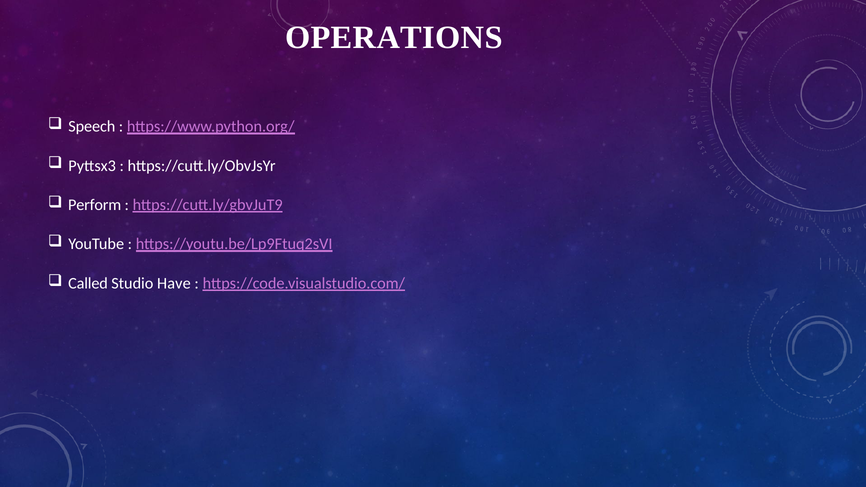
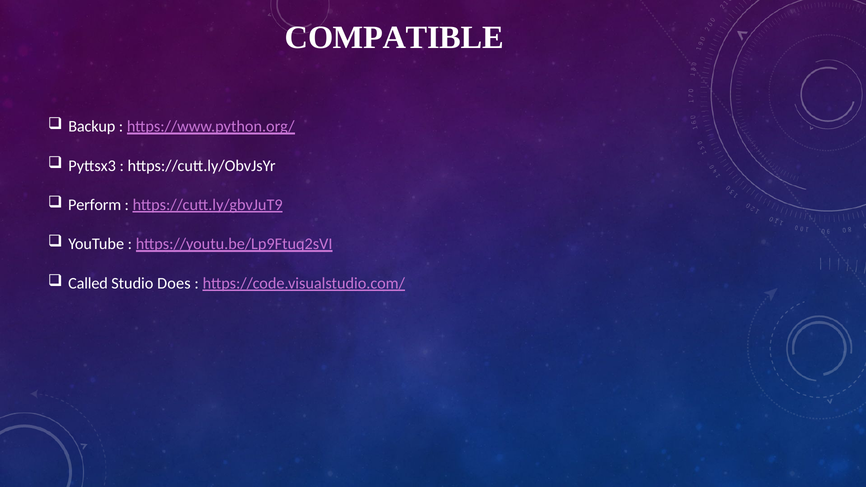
OPERATIONS: OPERATIONS -> COMPATIBLE (394, 38)
Speech: Speech -> Backup (92, 126)
Have: Have -> Does (174, 283)
